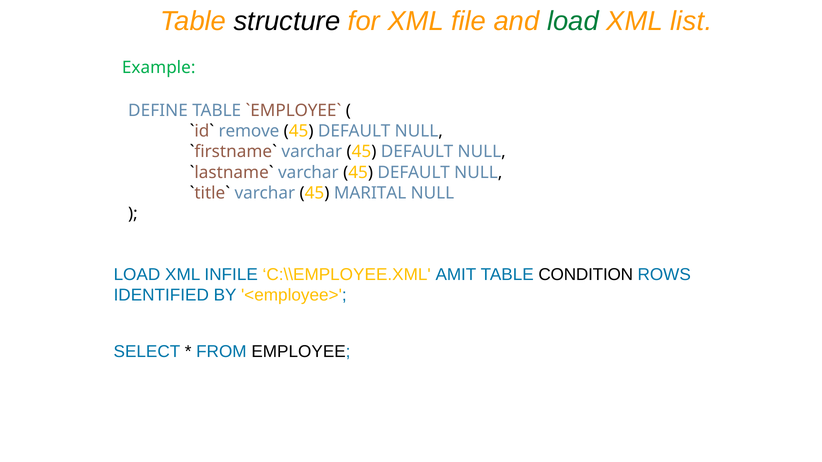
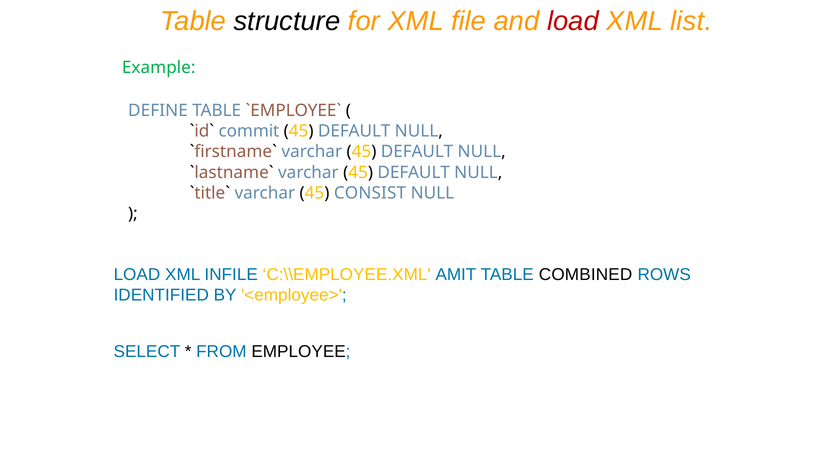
load colour: green -> red (573, 21)
remove: remove -> commit (249, 131)
MARITAL: MARITAL -> CONSIST (370, 193)
CONDITION: CONDITION -> COMBINED (586, 275)
